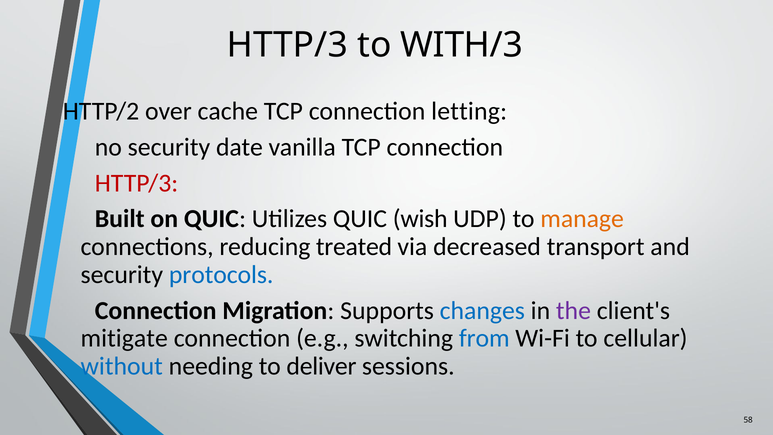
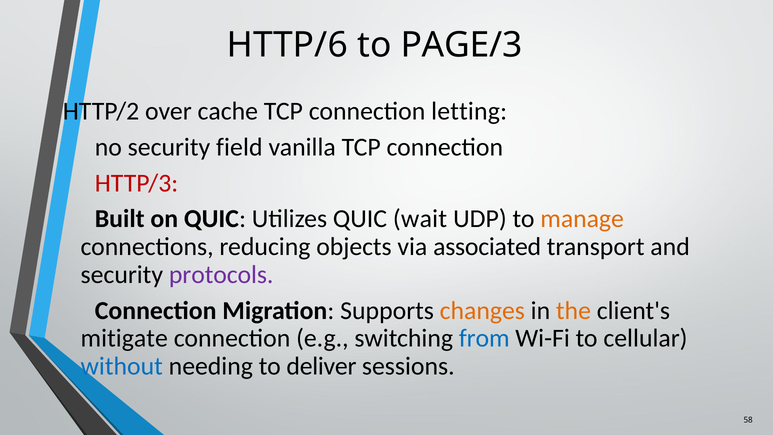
HTTP/3: HTTP/3 -> HTTP/6 (287, 45)
WITH/3: WITH/3 -> PAGE/3 (462, 45)
date: date -> field (239, 147)
wish: wish -> wait (420, 219)
treated: treated -> objects (354, 247)
decreased: decreased -> associated (487, 247)
protocols colour: blue -> purple (221, 275)
changes colour: blue -> orange (482, 310)
the colour: purple -> orange (573, 310)
